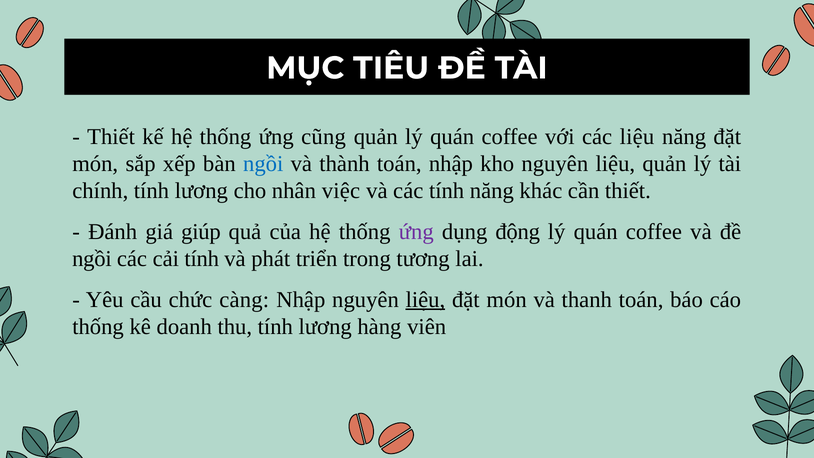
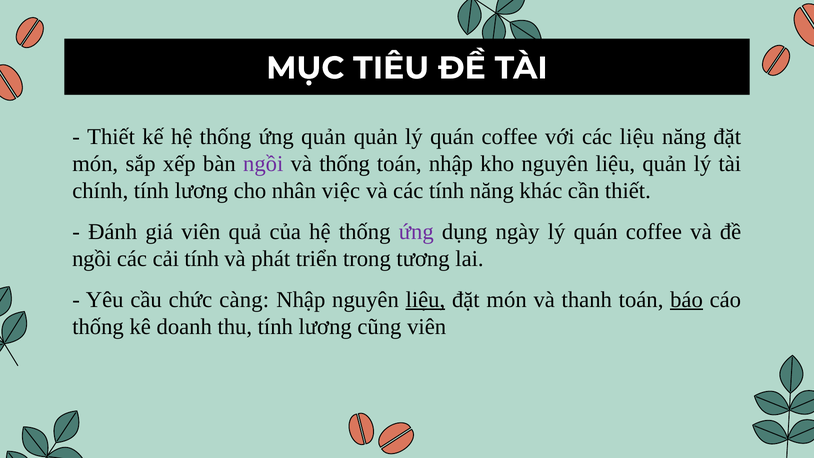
ứng cũng: cũng -> quản (324, 137)
ngồi colour: blue -> purple (263, 164)
và thành: thành -> thống (345, 164)
giá giúp: giúp -> viên (201, 232)
động: động -> ngày (518, 232)
báo underline: none -> present (686, 300)
hàng: hàng -> cũng (379, 327)
